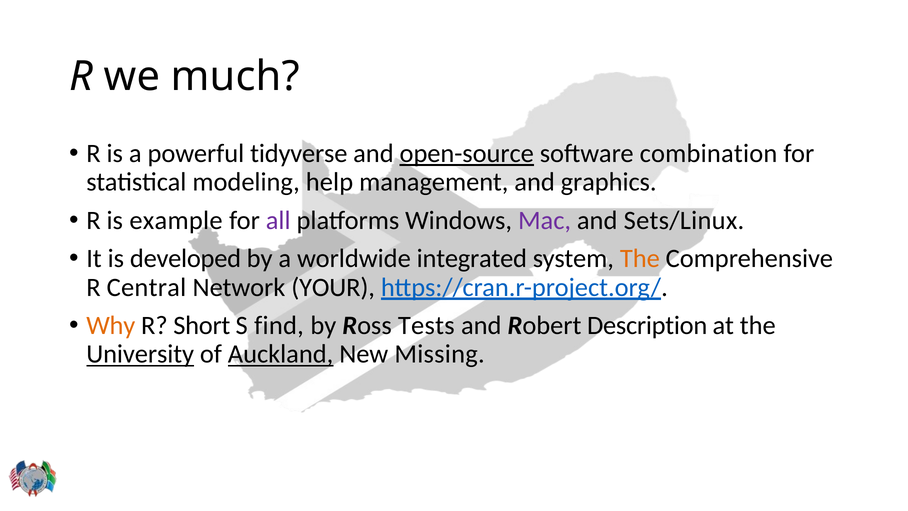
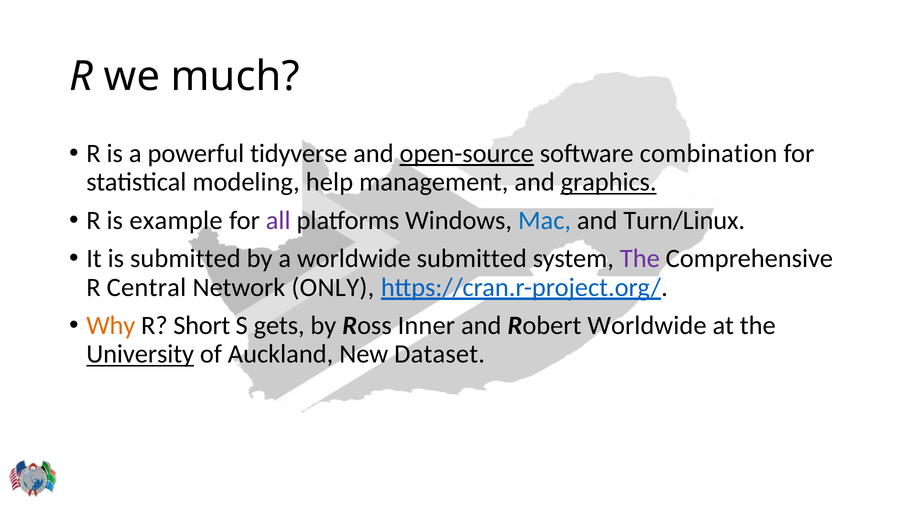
graphics underline: none -> present (609, 182)
Mac colour: purple -> blue (545, 220)
Sets/Linux: Sets/Linux -> Turn/Linux (684, 220)
is developed: developed -> submitted (185, 258)
worldwide integrated: integrated -> submitted (472, 258)
The colour: orange -> purple (640, 258)
YOUR: YOUR -> ONLY (333, 287)
find: find -> gets (279, 325)
Tests: Tests -> Inner (426, 325)
Robert Description: Description -> Worldwide (647, 325)
Auckland underline: present -> none (281, 354)
Missing: Missing -> Dataset (440, 354)
